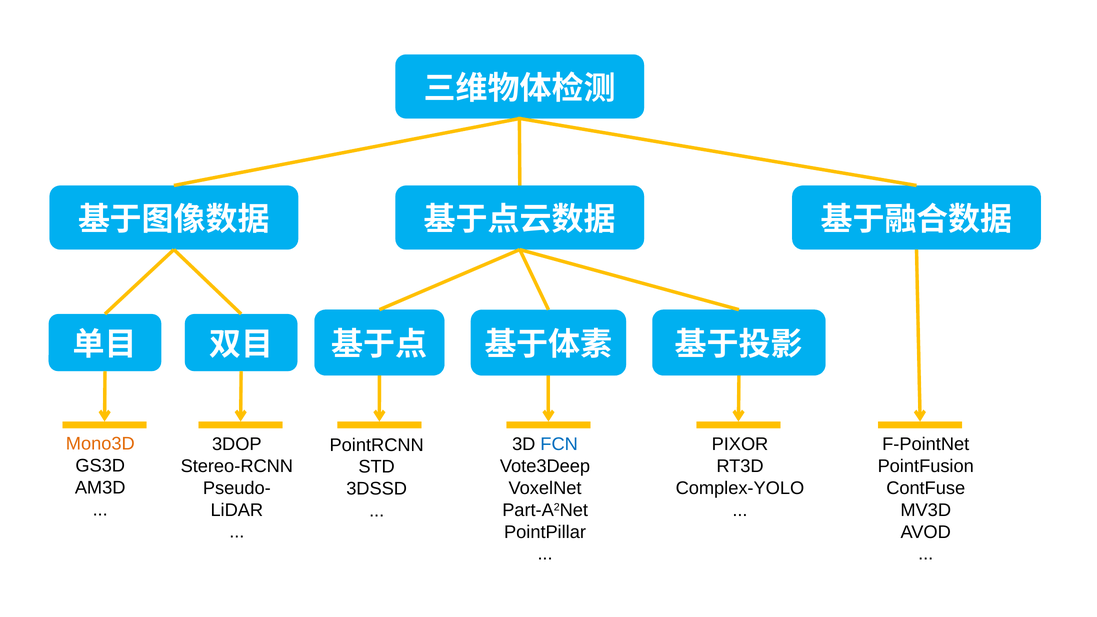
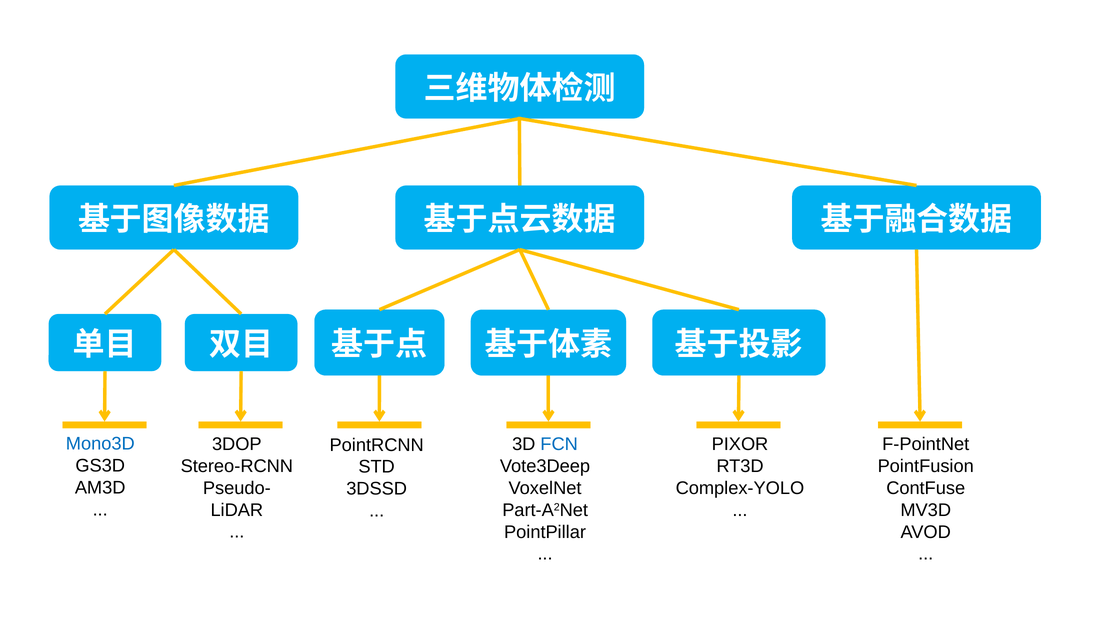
Mono3D colour: orange -> blue (100, 444)
